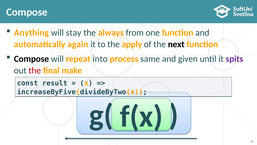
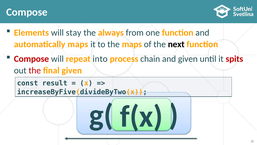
Anything: Anything -> Elements (31, 33)
automatically again: again -> maps (78, 44)
the apply: apply -> maps (132, 44)
Compose colour: black -> red (31, 59)
same: same -> chain (150, 59)
spits colour: purple -> red (234, 59)
final make: make -> given (72, 70)
